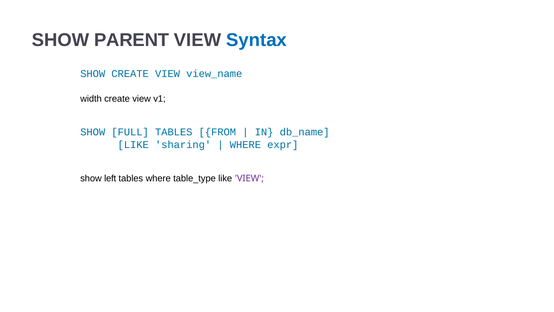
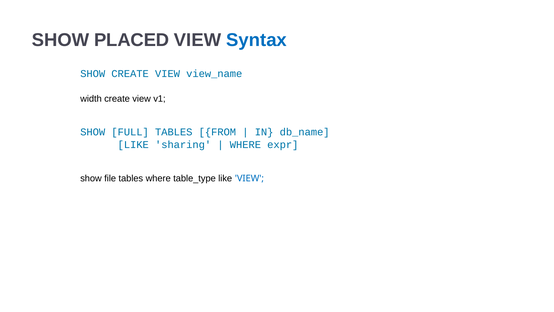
PARENT: PARENT -> PLACED (132, 40)
left: left -> file (110, 178)
VIEW colour: purple -> blue (249, 178)
